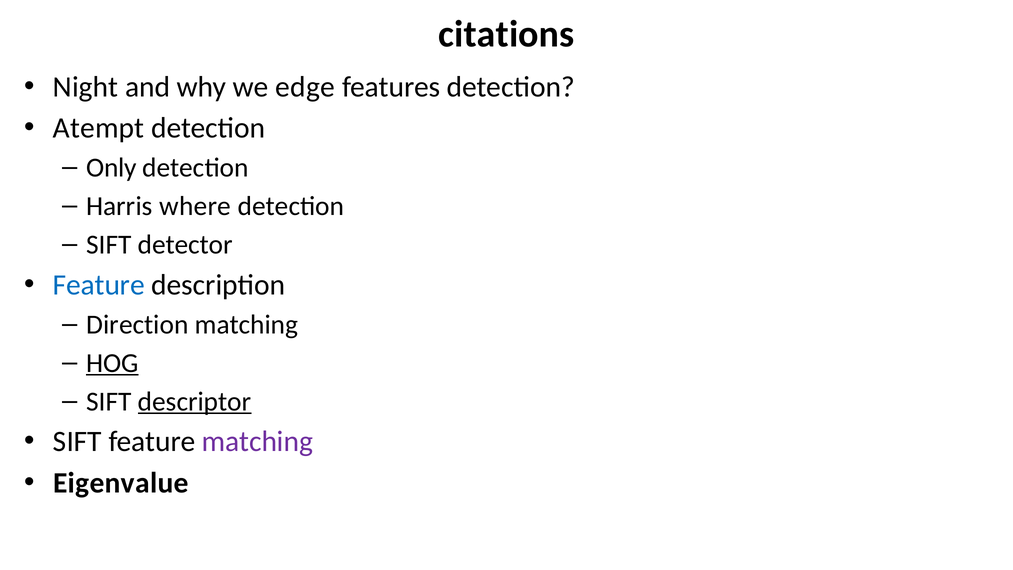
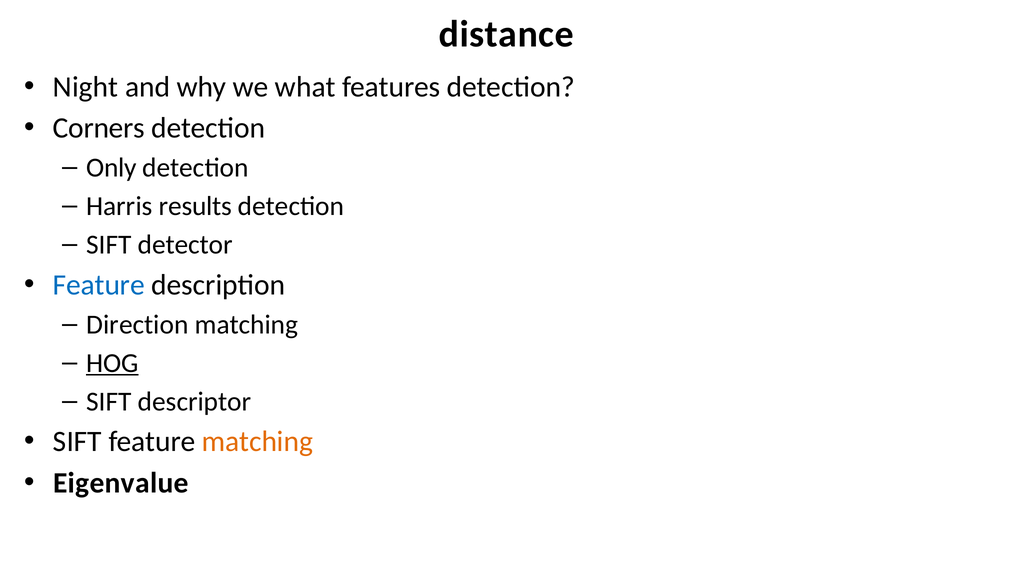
citations: citations -> distance (506, 34)
edge: edge -> what (305, 87)
Atempt: Atempt -> Corners (99, 128)
where: where -> results (195, 206)
descriptor underline: present -> none (195, 401)
matching colour: purple -> orange (257, 442)
